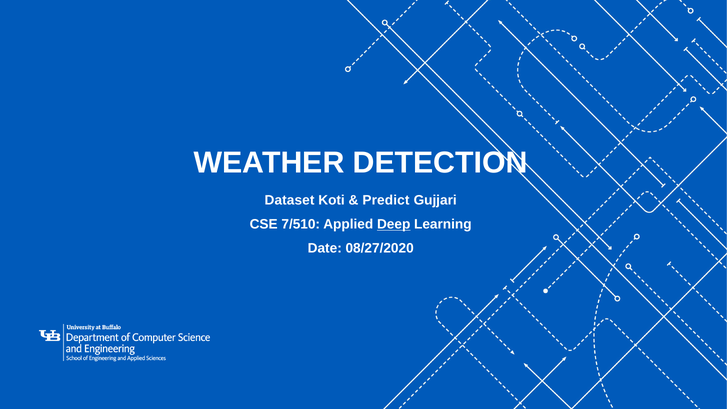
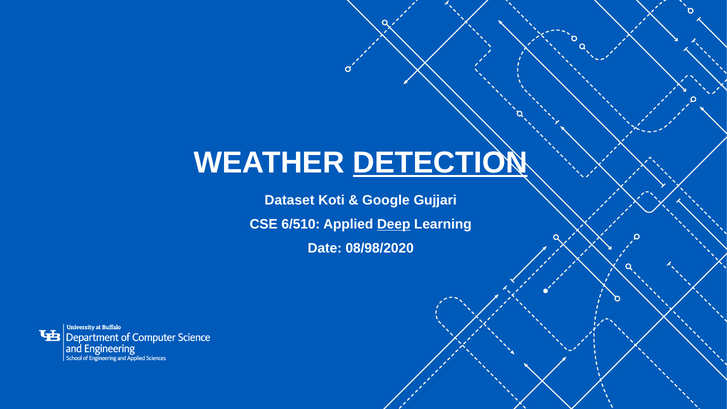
DETECTION underline: none -> present (440, 163)
Predict: Predict -> Google (386, 200)
7/510: 7/510 -> 6/510 (301, 224)
08/27/2020: 08/27/2020 -> 08/98/2020 (380, 248)
